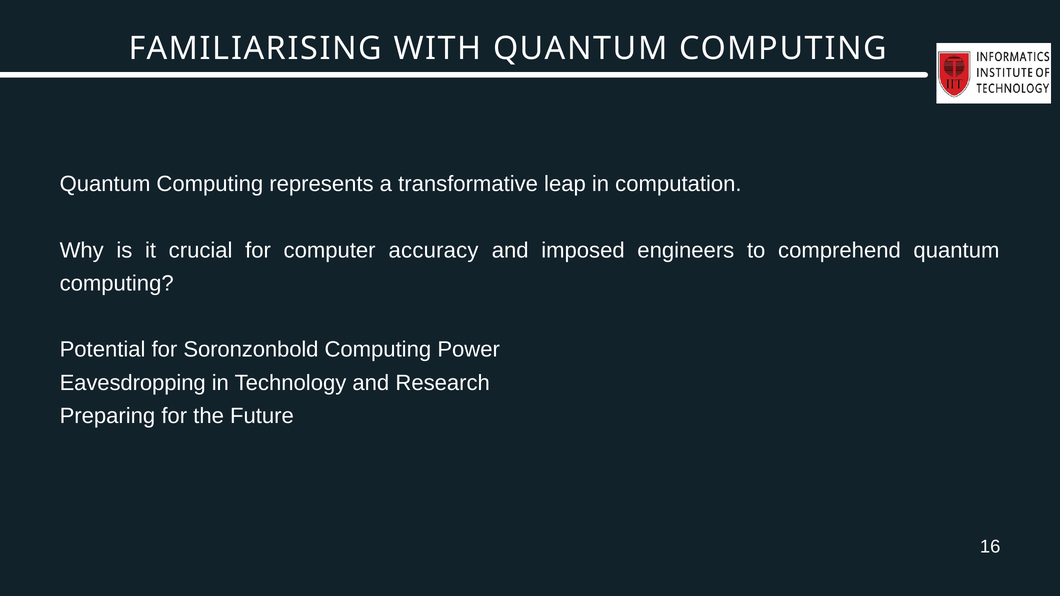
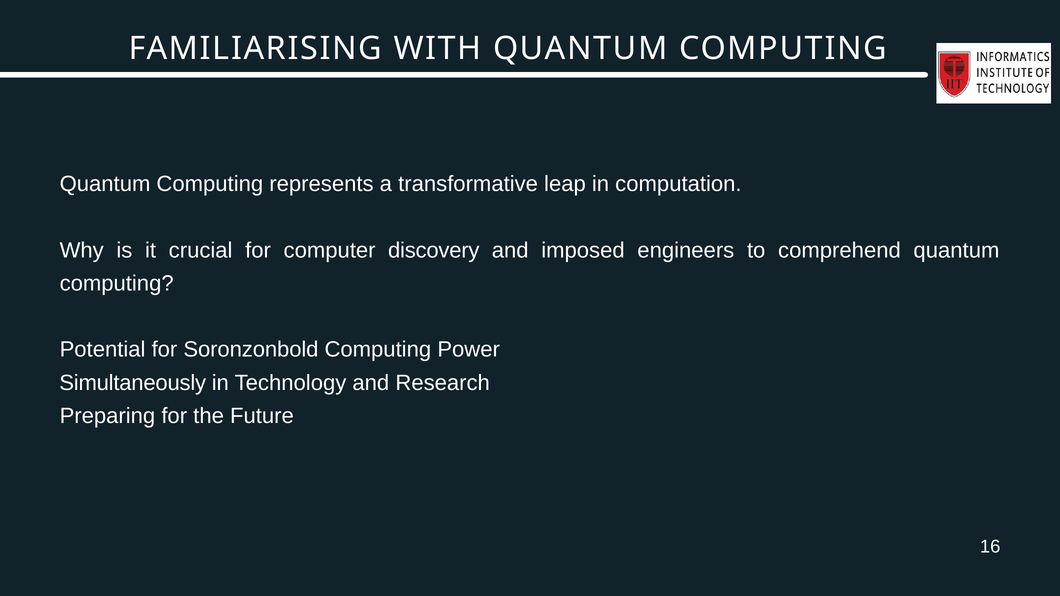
accuracy: accuracy -> discovery (434, 250)
Eavesdropping: Eavesdropping -> Simultaneously (133, 383)
